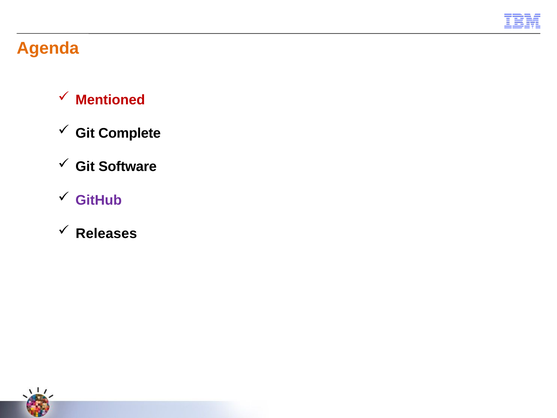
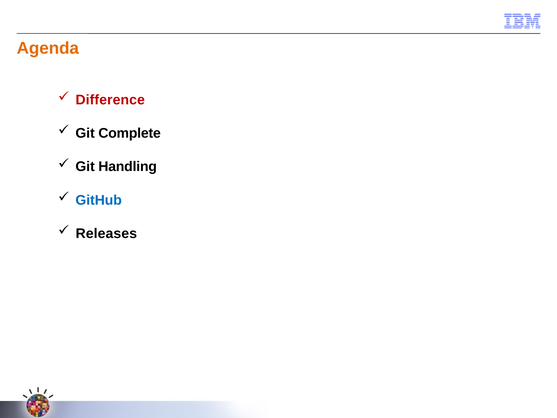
Mentioned: Mentioned -> Difference (110, 100)
Software: Software -> Handling (128, 167)
GitHub colour: purple -> blue (99, 200)
